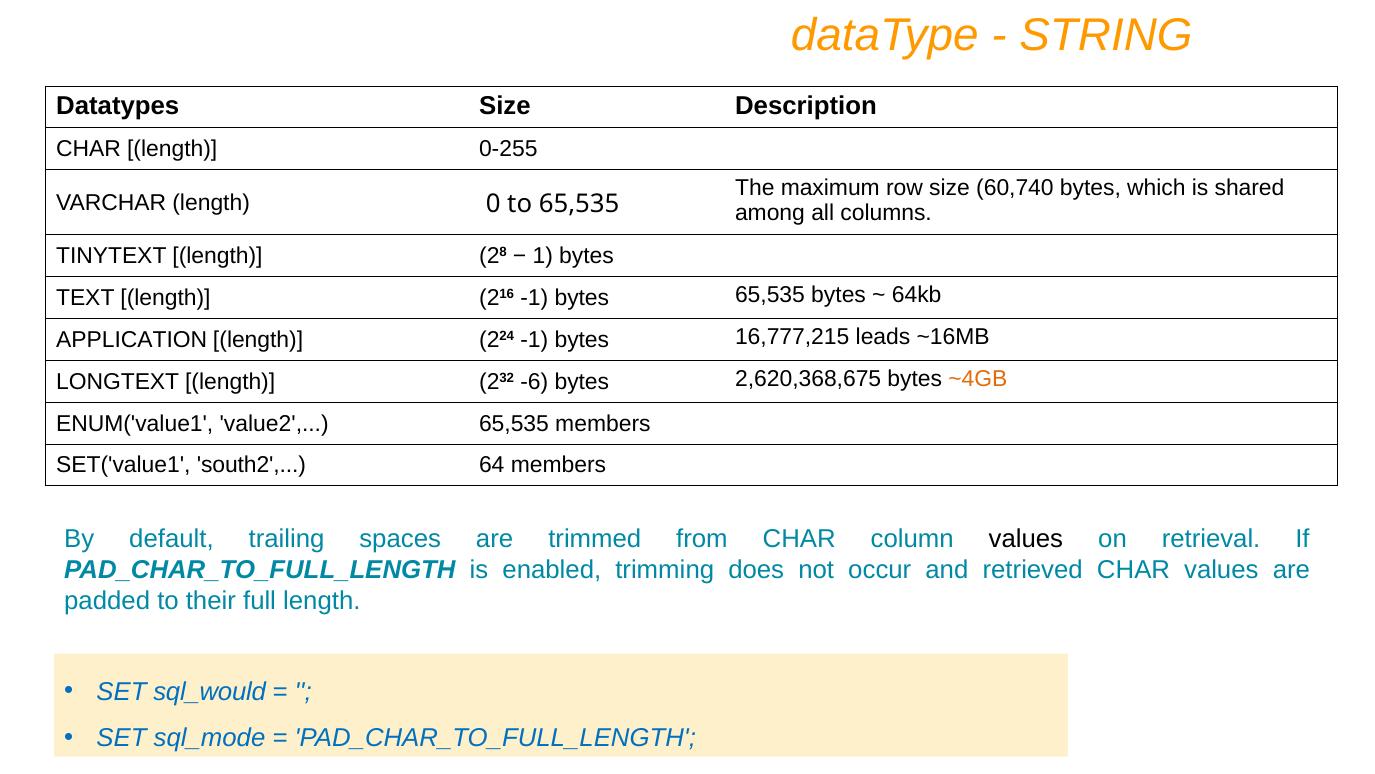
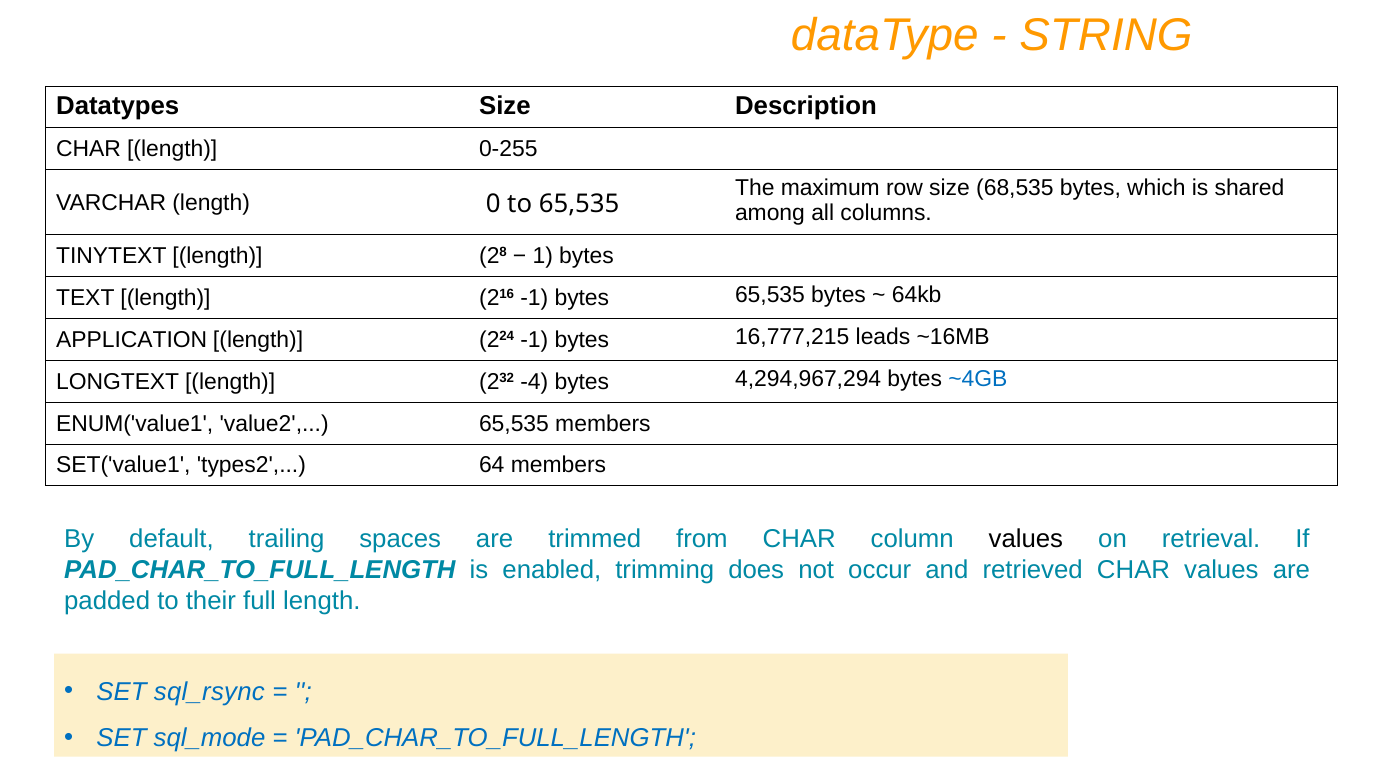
60,740: 60,740 -> 68,535 (1015, 188)
-6: -6 -> -4 (534, 381)
2,620,368,675: 2,620,368,675 -> 4,294,967,294 (808, 378)
~4GB colour: orange -> blue (978, 378)
south2: south2 -> types2 (251, 465)
sql_would: sql_would -> sql_rsync (209, 691)
